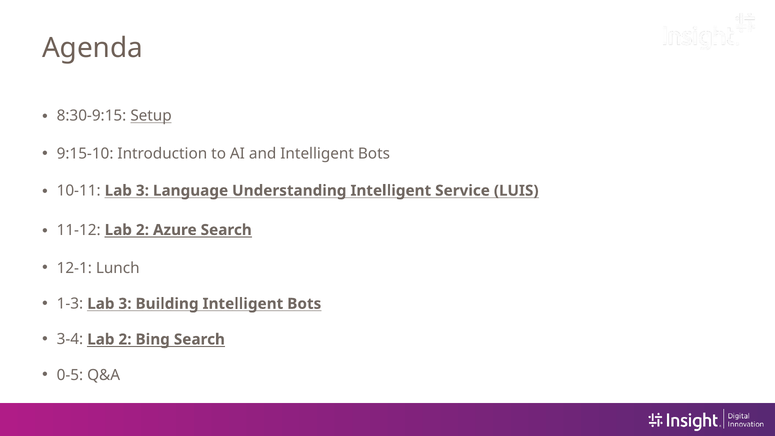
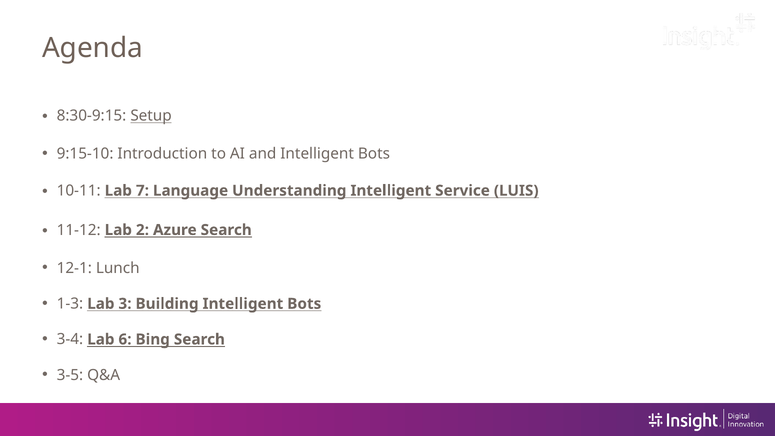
10-11 Lab 3: 3 -> 7 (142, 191)
3-4 Lab 2: 2 -> 6 (125, 339)
0-5: 0-5 -> 3-5 (70, 375)
